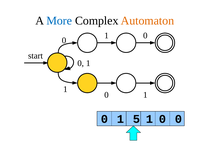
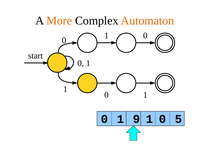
More colour: blue -> orange (59, 21)
5: 5 -> 9 (136, 119)
0: 0 -> 5 (179, 119)
